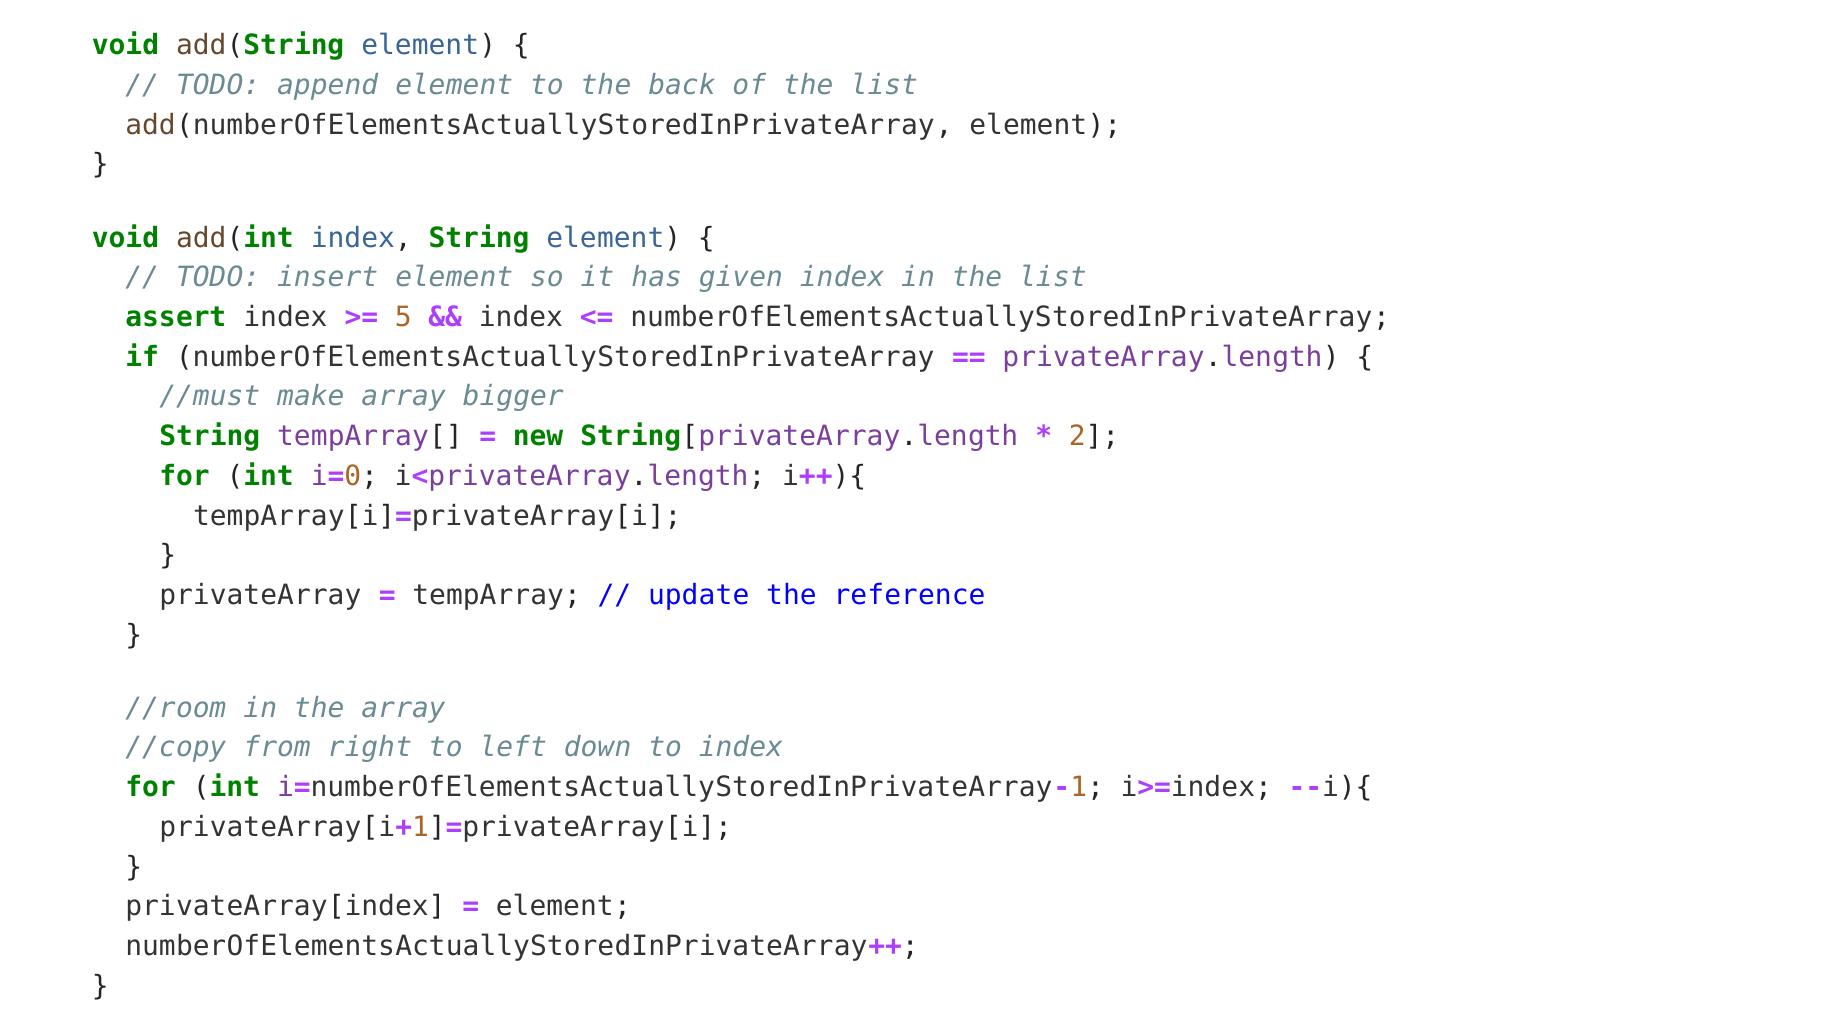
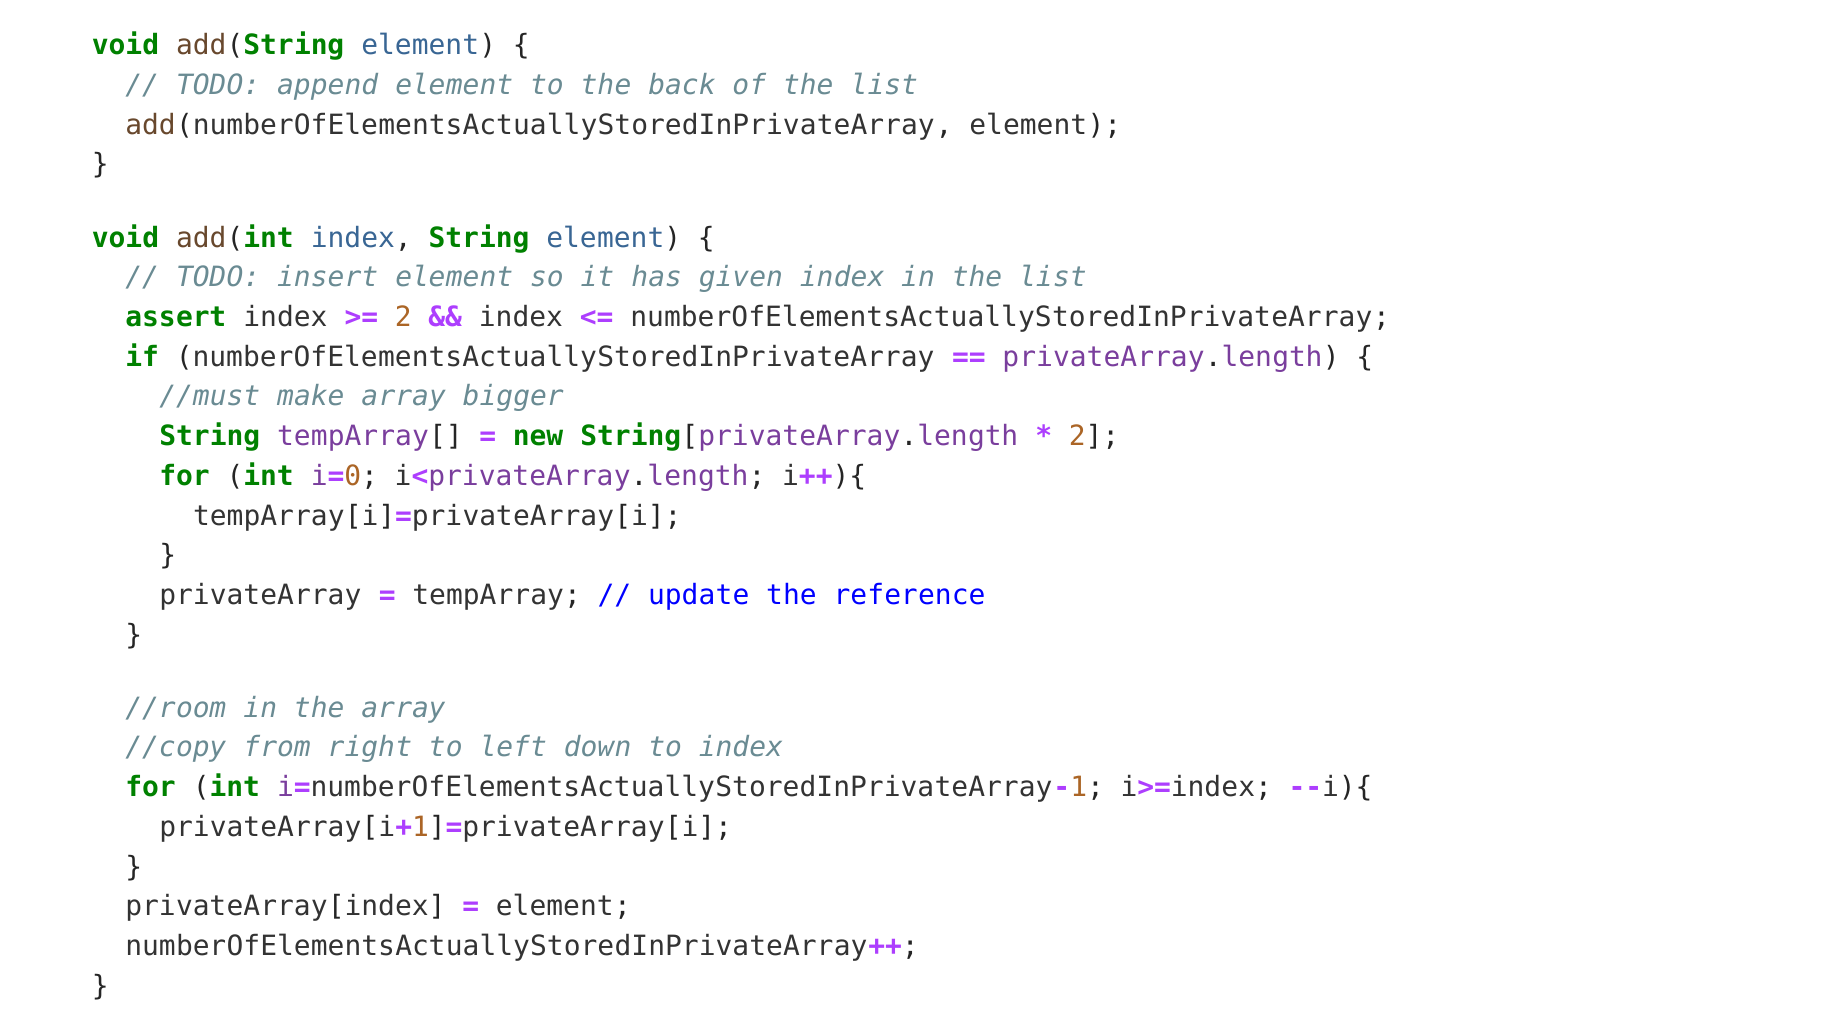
5: 5 -> 2 (403, 317)
